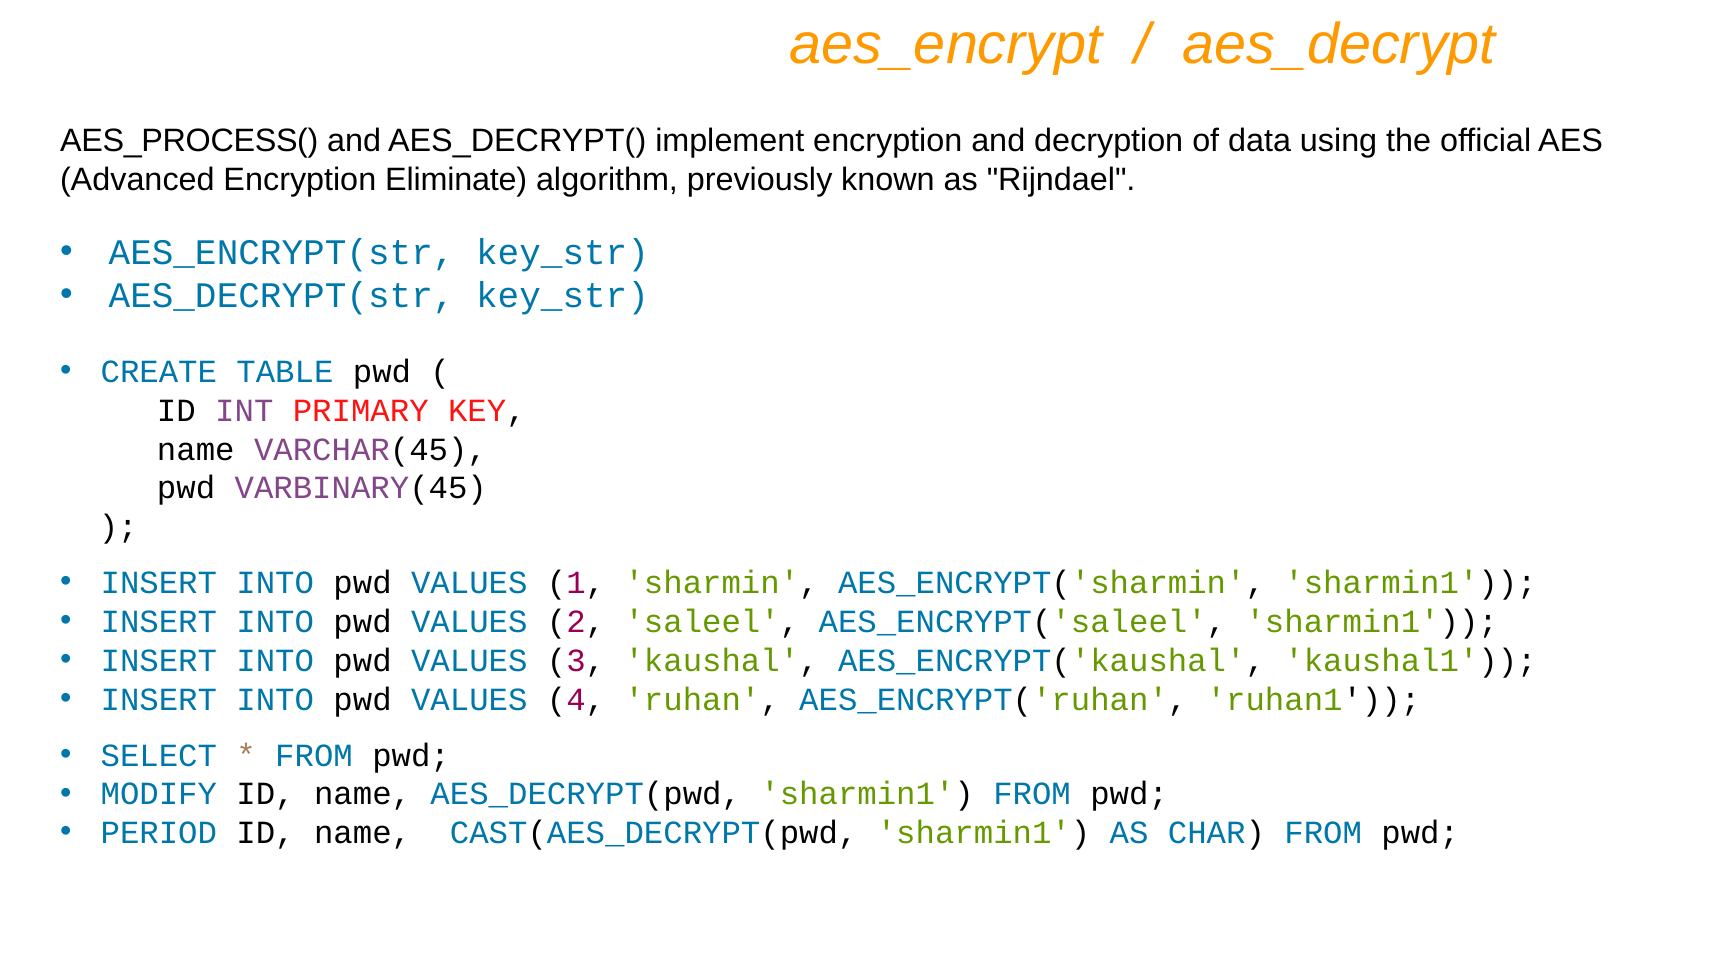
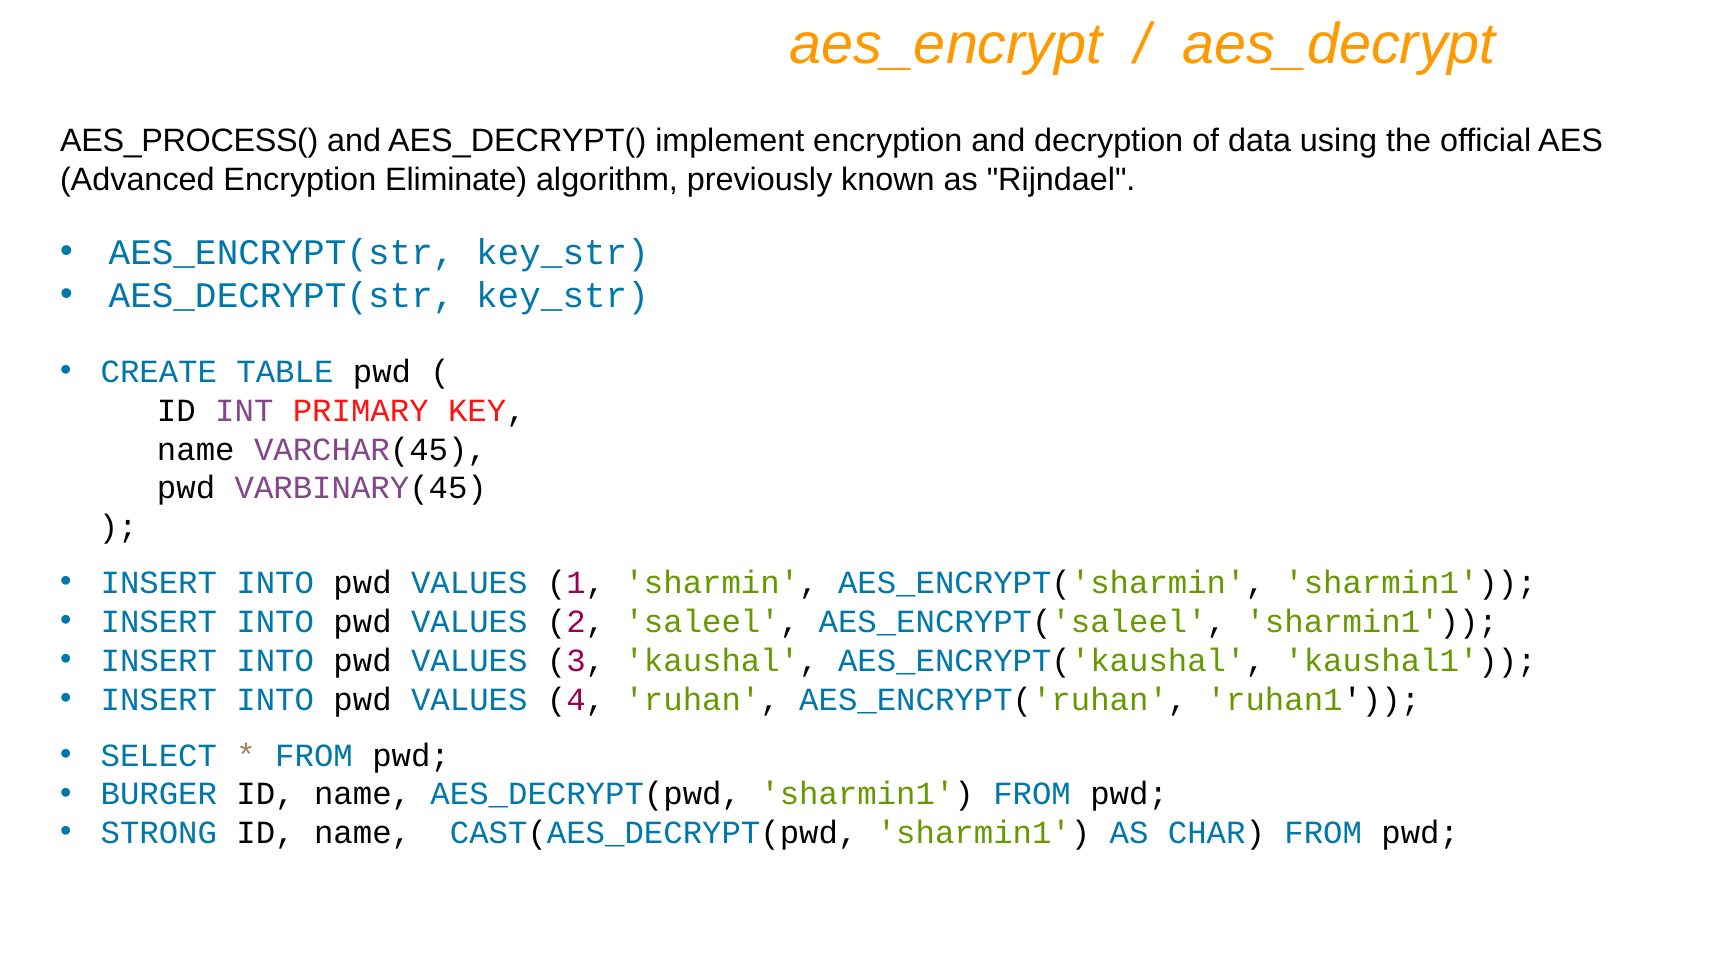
MODIFY: MODIFY -> BURGER (159, 794)
PERIOD: PERIOD -> STRONG (159, 833)
